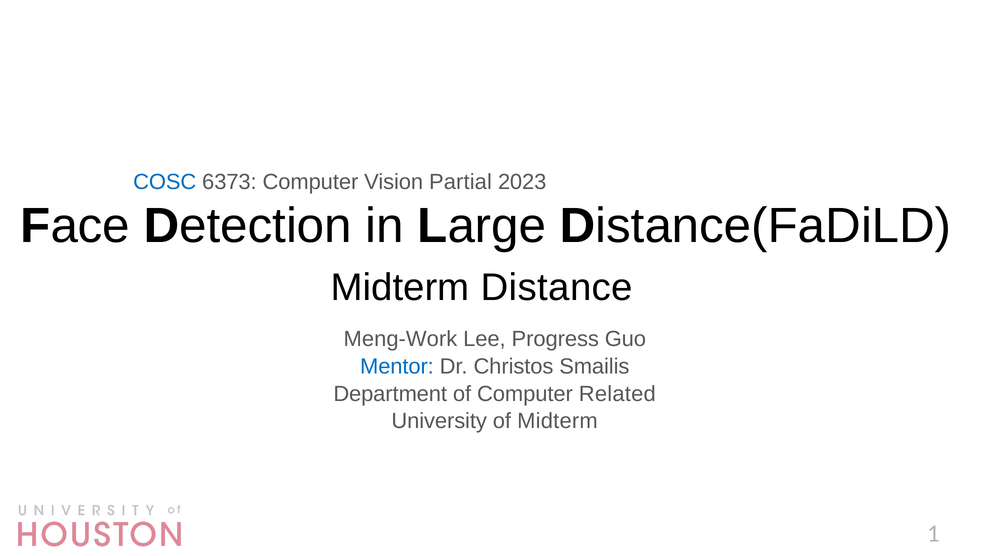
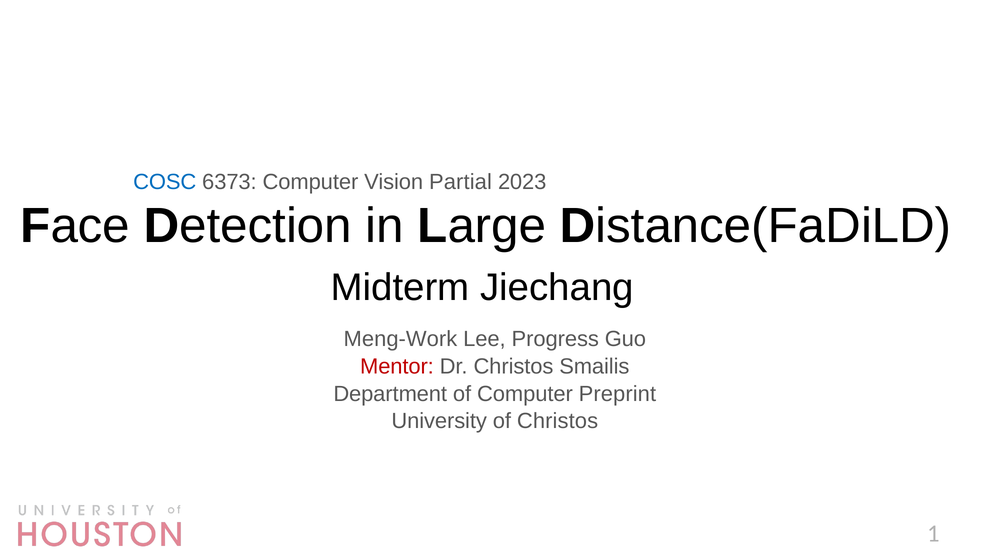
Distance: Distance -> Jiechang (557, 288)
Mentor colour: blue -> red (397, 367)
Related: Related -> Preprint (617, 394)
of Midterm: Midterm -> Christos (558, 421)
